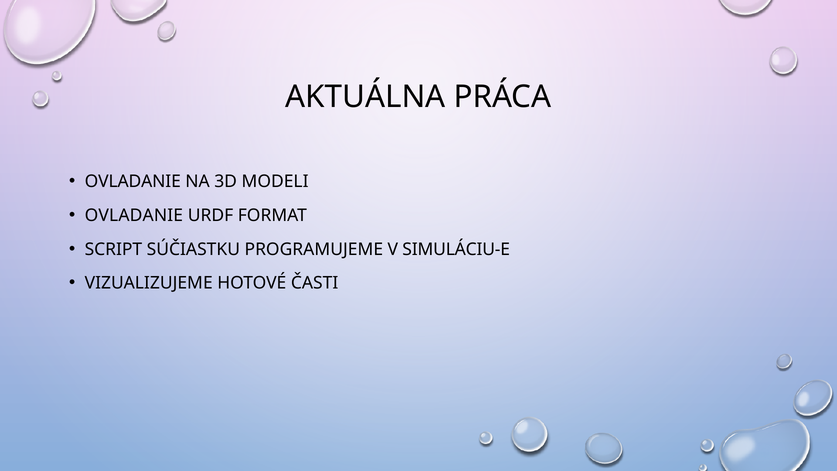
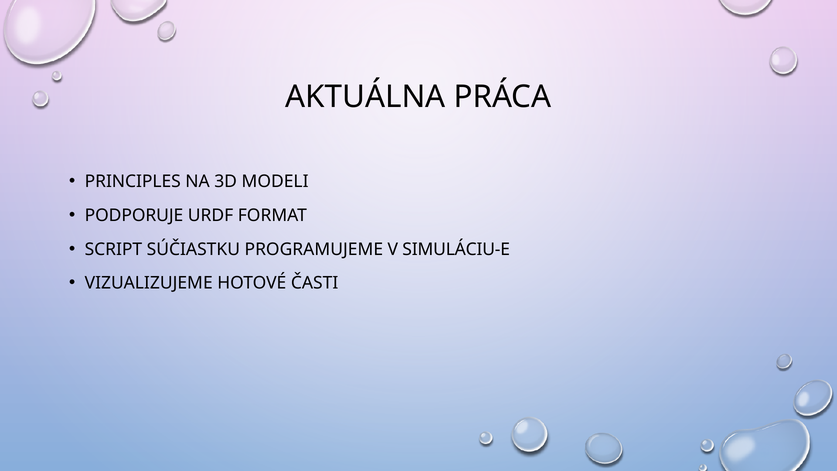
OVLADANIE: OVLADANIE -> PRINCIPLES (133, 182)
OVLADANIE: OVLADANIE -> PODPORUJE (134, 215)
